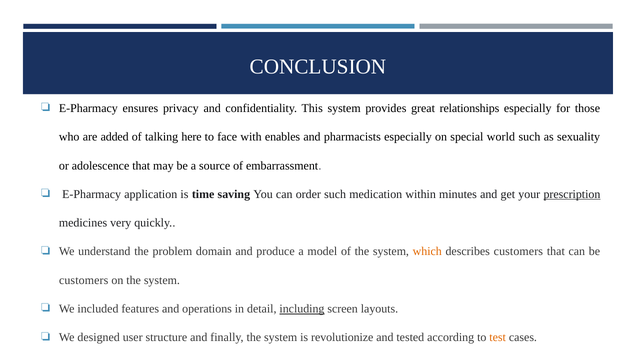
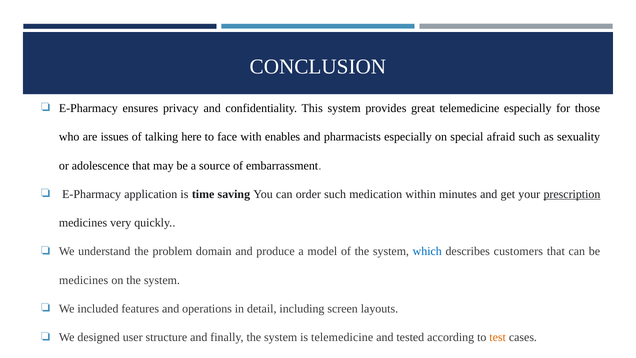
great relationships: relationships -> telemedicine (469, 108)
added: added -> issues (115, 137)
world: world -> afraid (501, 137)
which colour: orange -> blue (427, 251)
customers: customers -> medicines (84, 280)
including underline: present -> none (302, 309)
is revolutionize: revolutionize -> telemedicine (342, 337)
